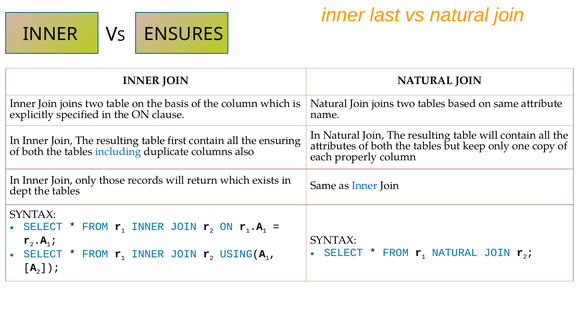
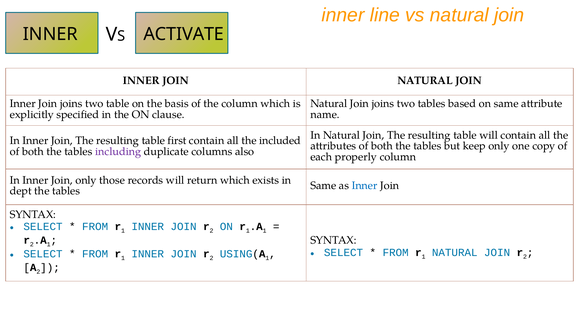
last: last -> line (385, 15)
ENSURES: ENSURES -> ACTIVATE (184, 34)
ensuring: ensuring -> included (280, 140)
including colour: blue -> purple (118, 151)
